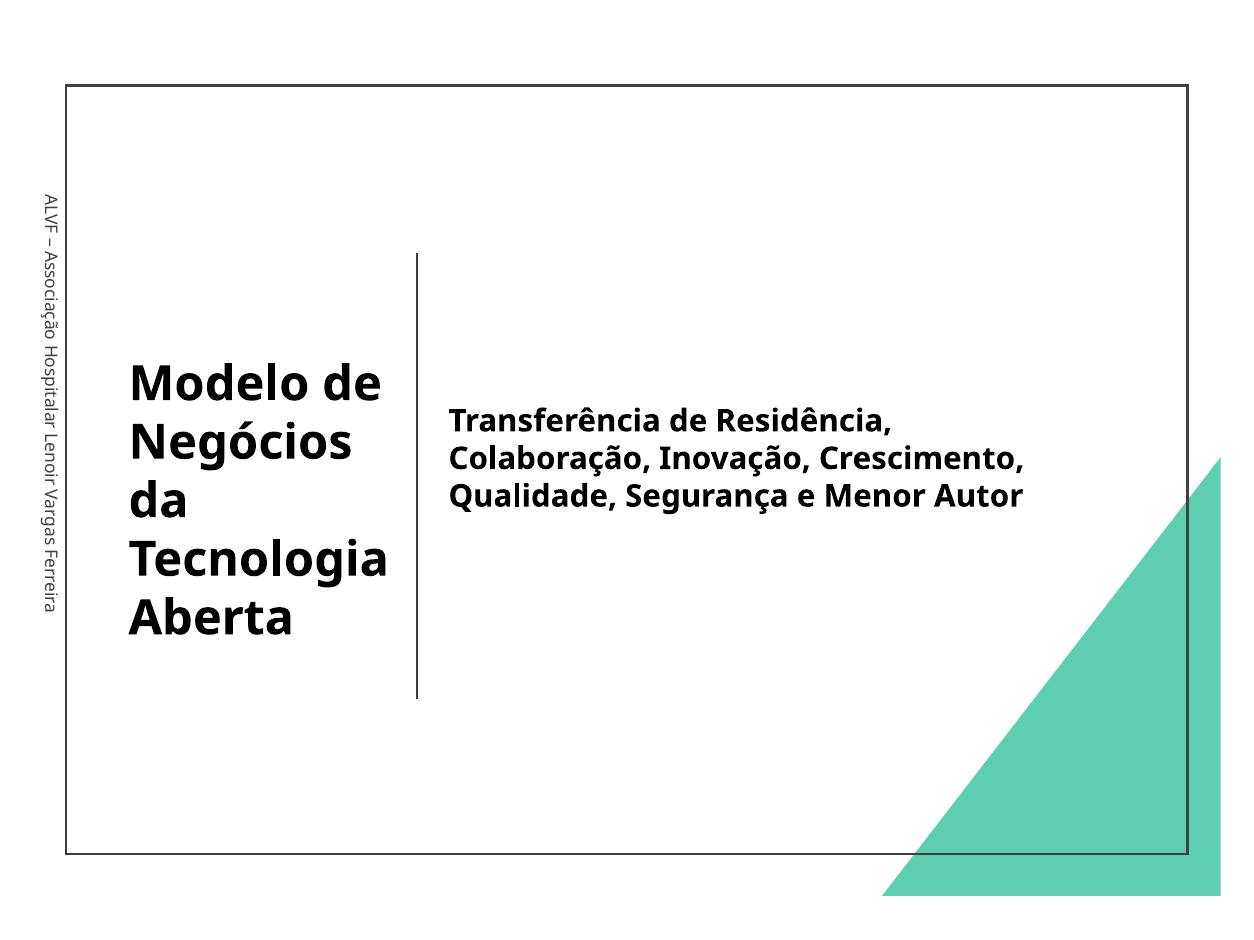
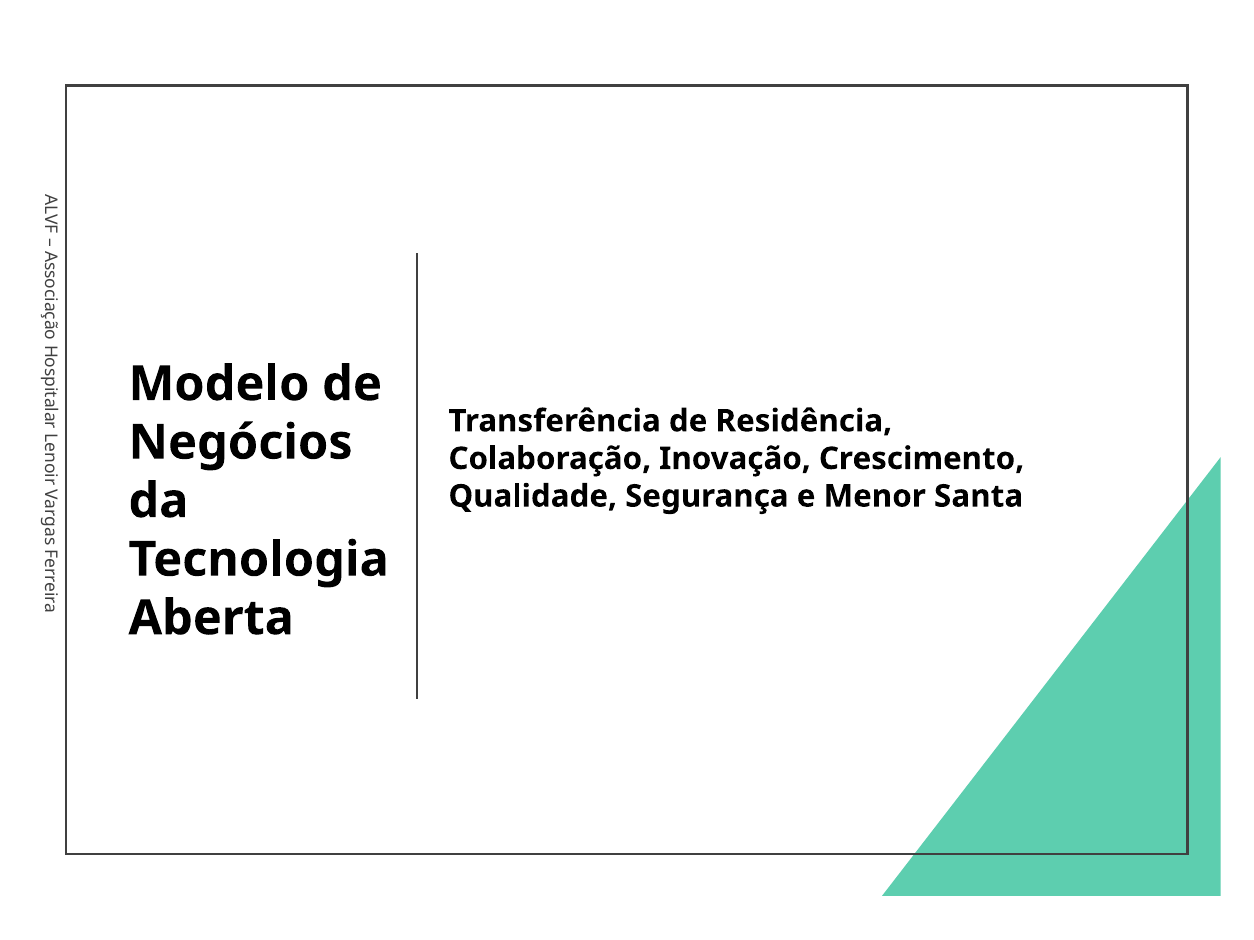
Autor: Autor -> Santa (979, 497)
